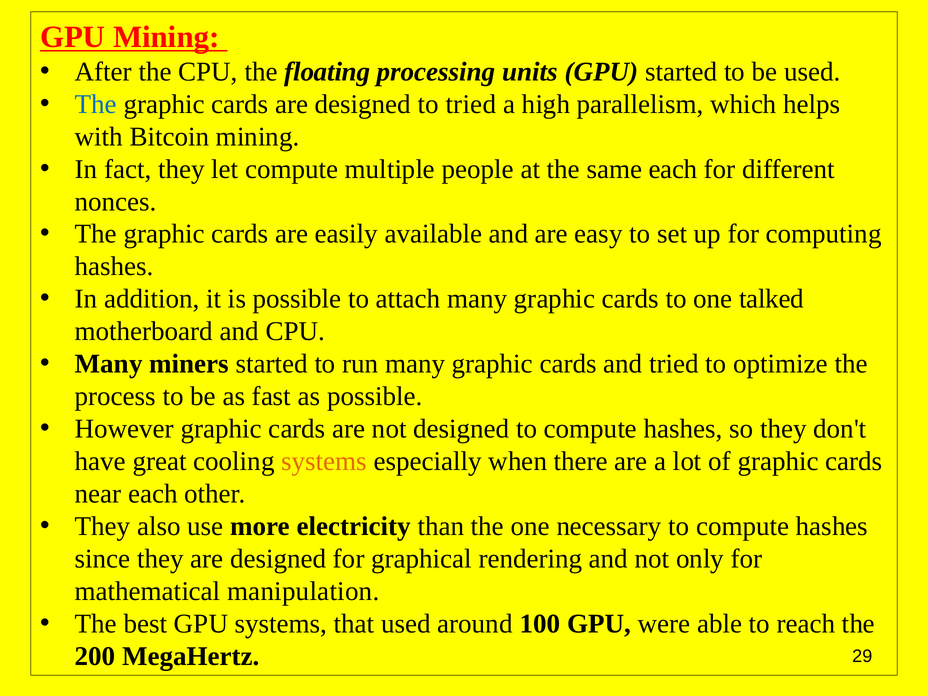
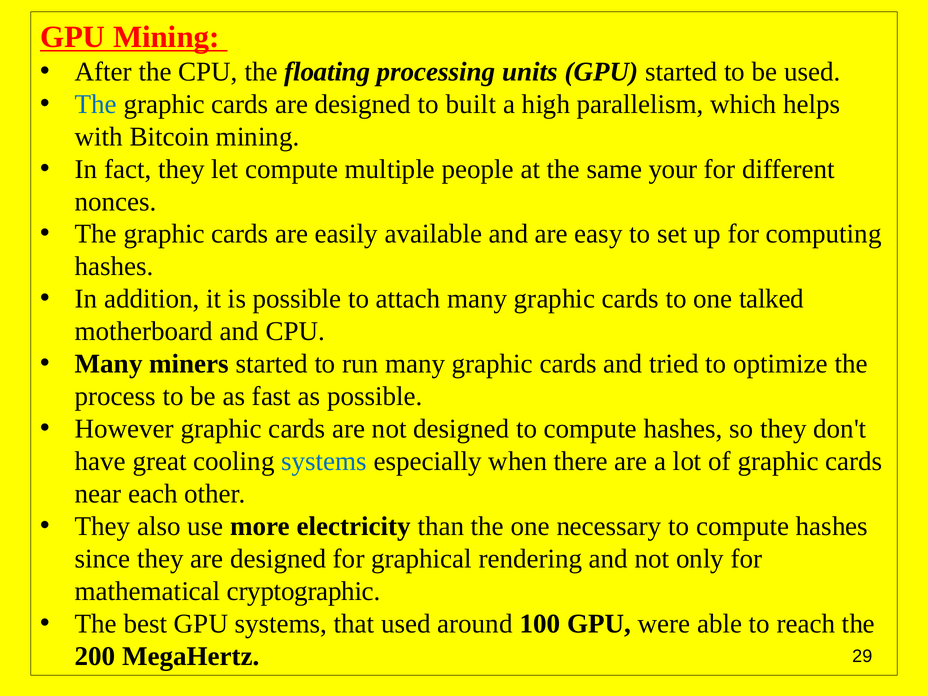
to tried: tried -> built (471, 104)
same each: each -> your (673, 169)
systems colour: orange -> blue (324, 461)
manipulation: manipulation -> cryptographic (304, 591)
